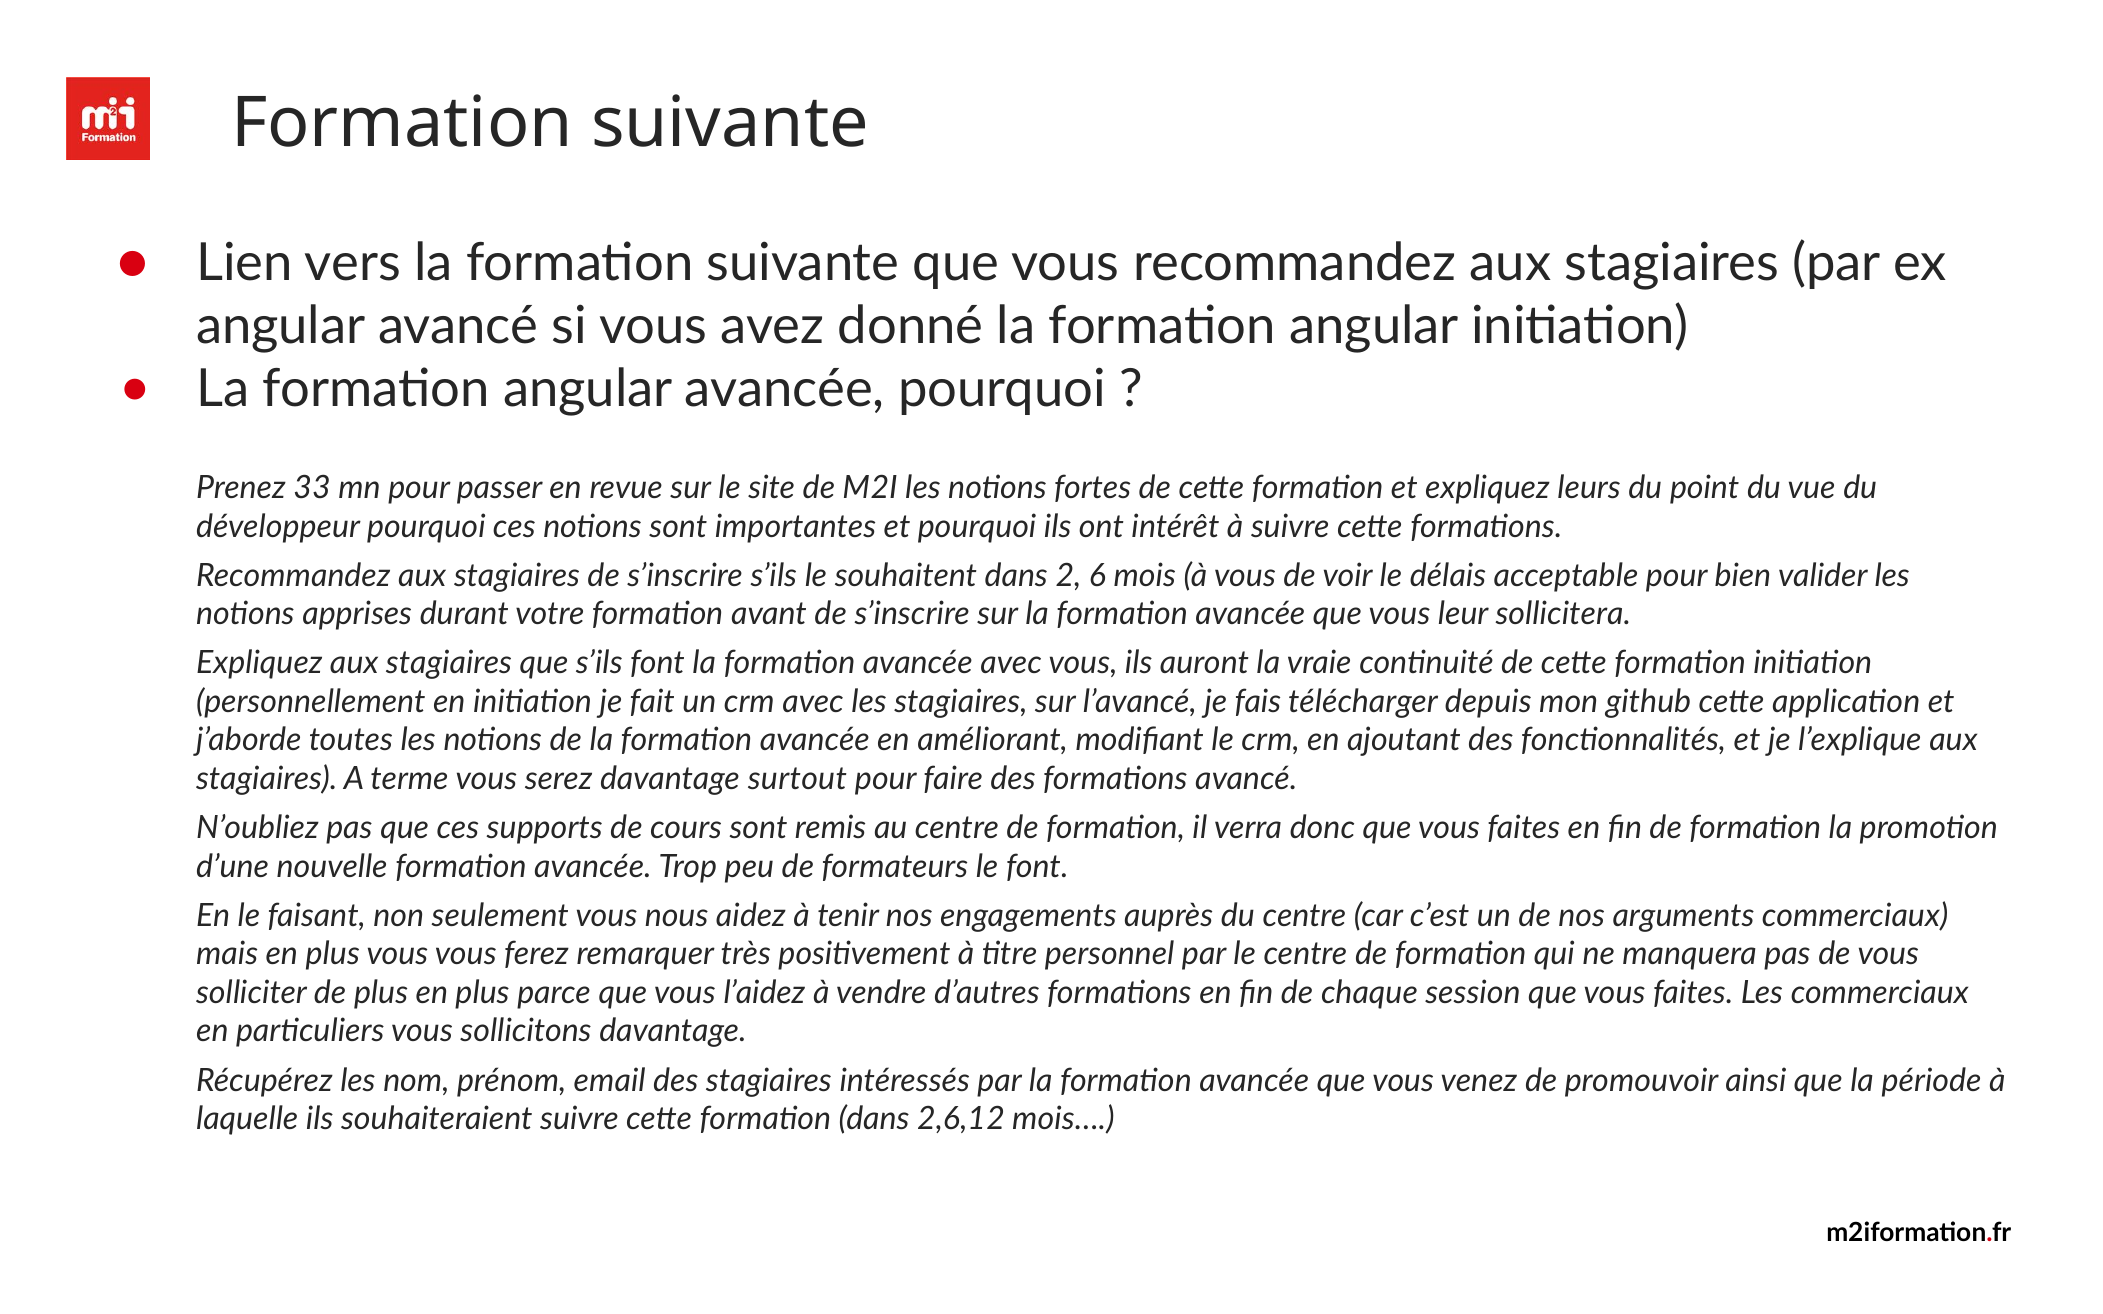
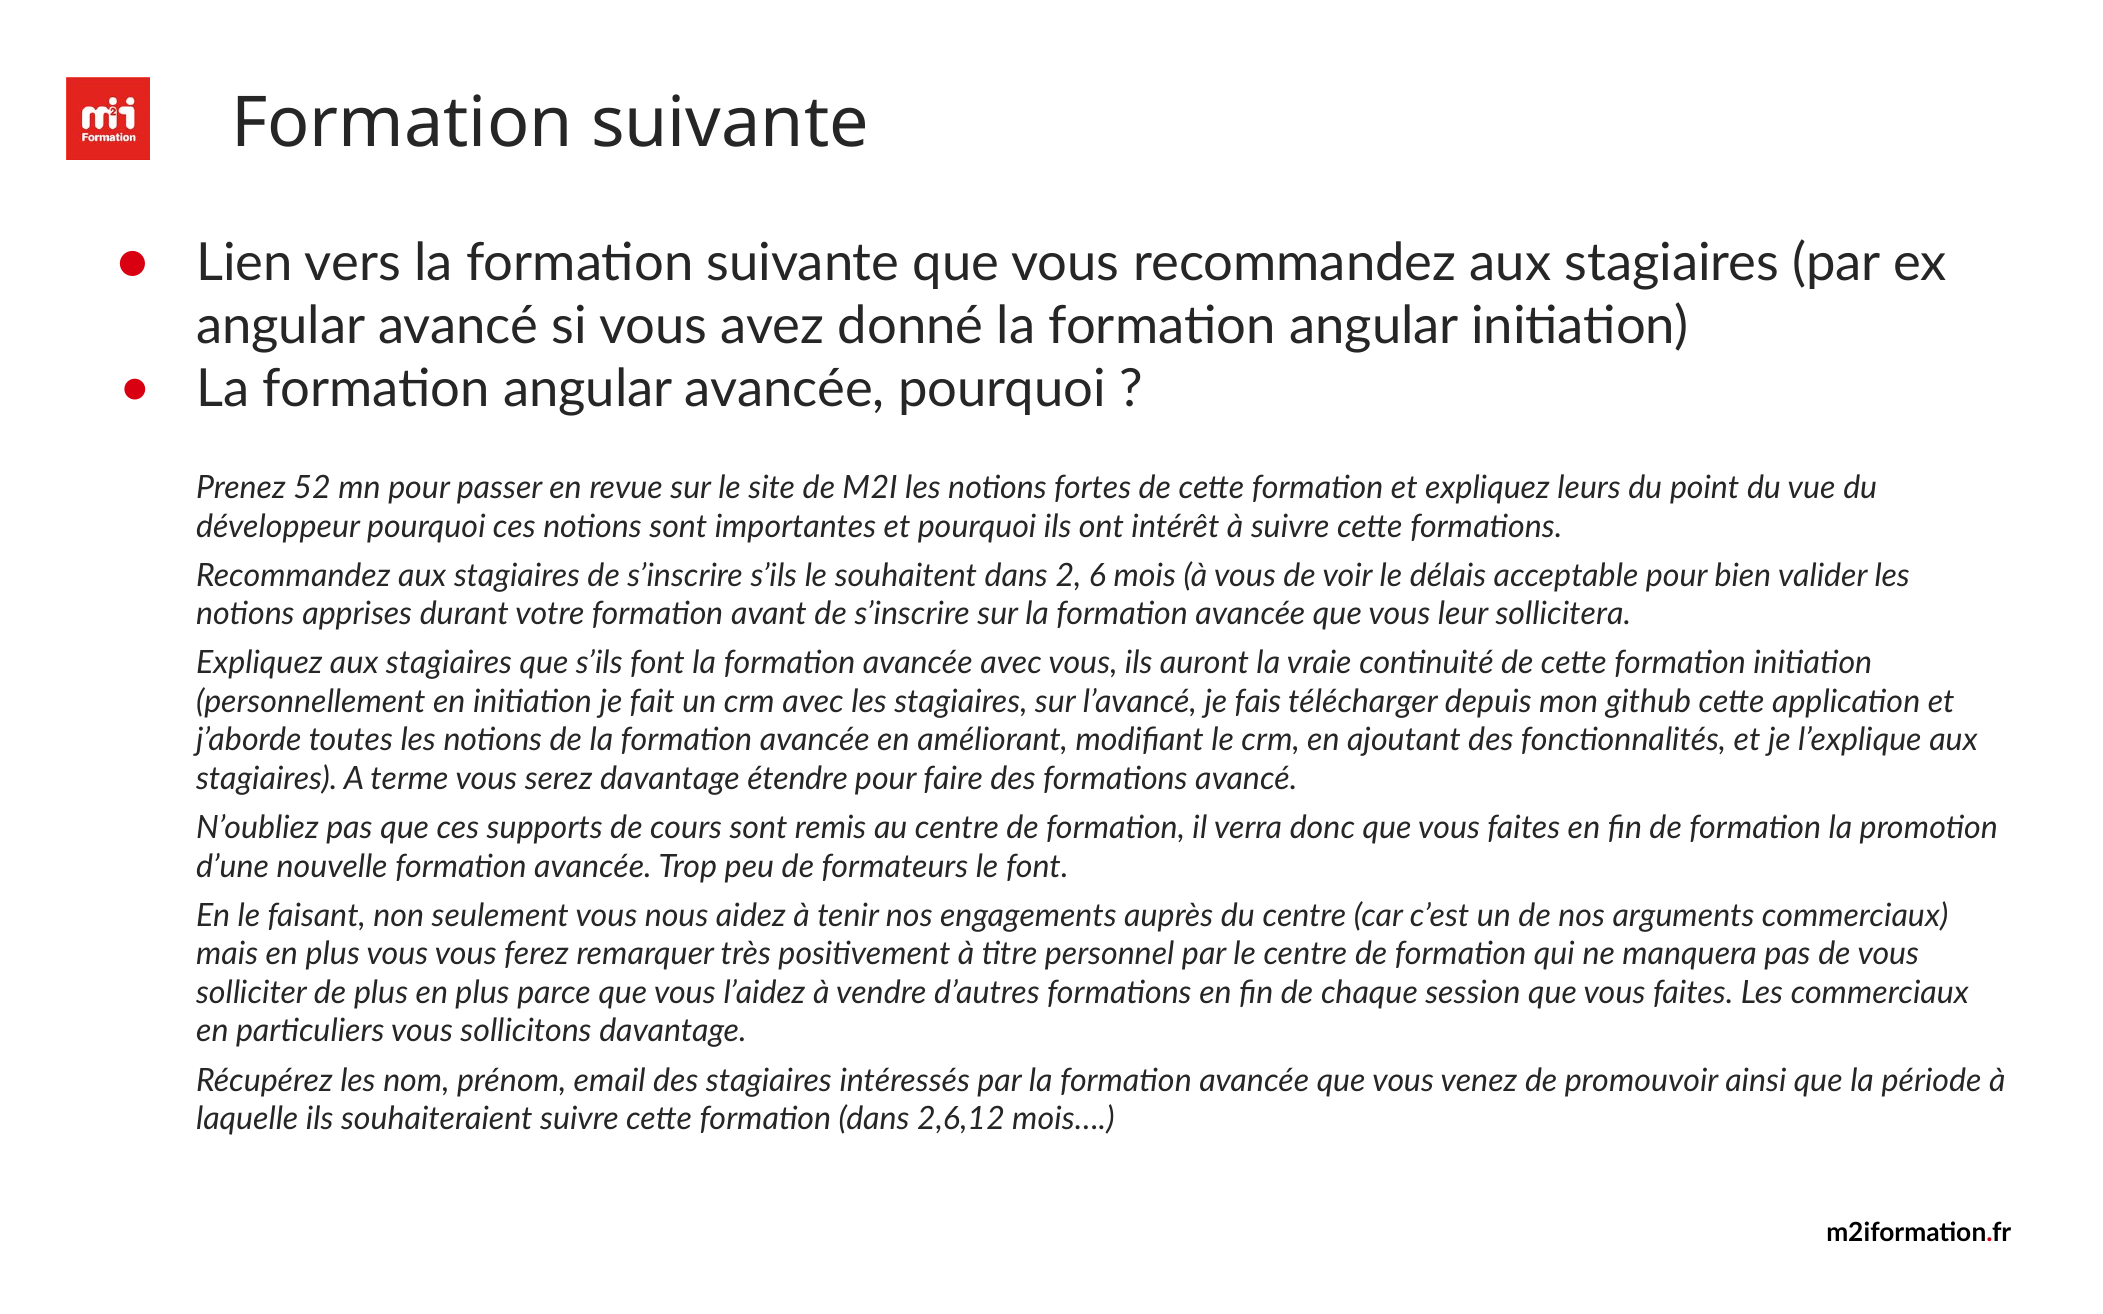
33: 33 -> 52 (312, 488)
surtout: surtout -> étendre (798, 779)
